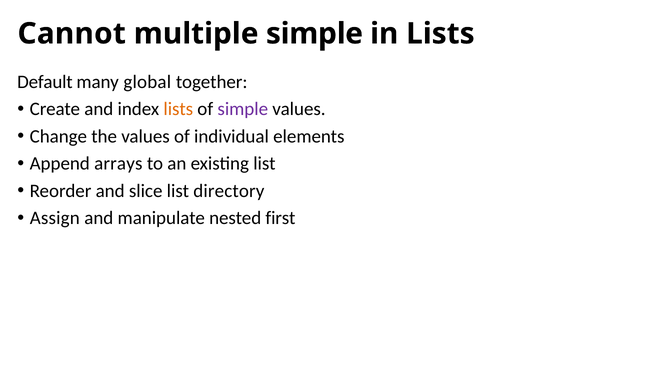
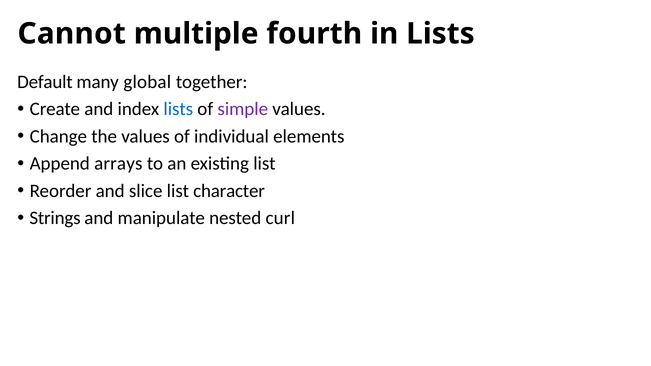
multiple simple: simple -> fourth (314, 34)
lists colour: orange -> blue (178, 109)
directory: directory -> character (229, 191)
Assign: Assign -> Strings (55, 218)
first: first -> curl (280, 218)
